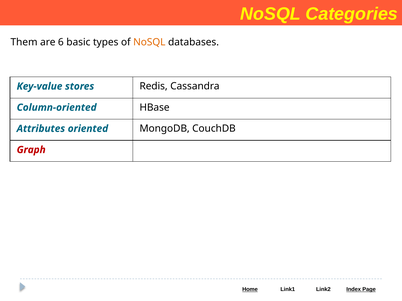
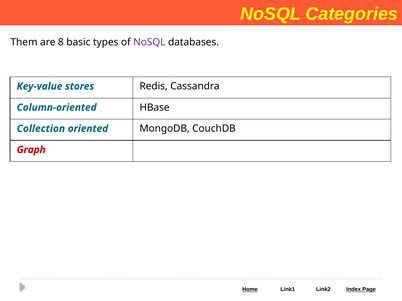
6: 6 -> 8 (61, 42)
NoSQL colour: orange -> purple (149, 42)
Attributes: Attributes -> Collection (41, 129)
